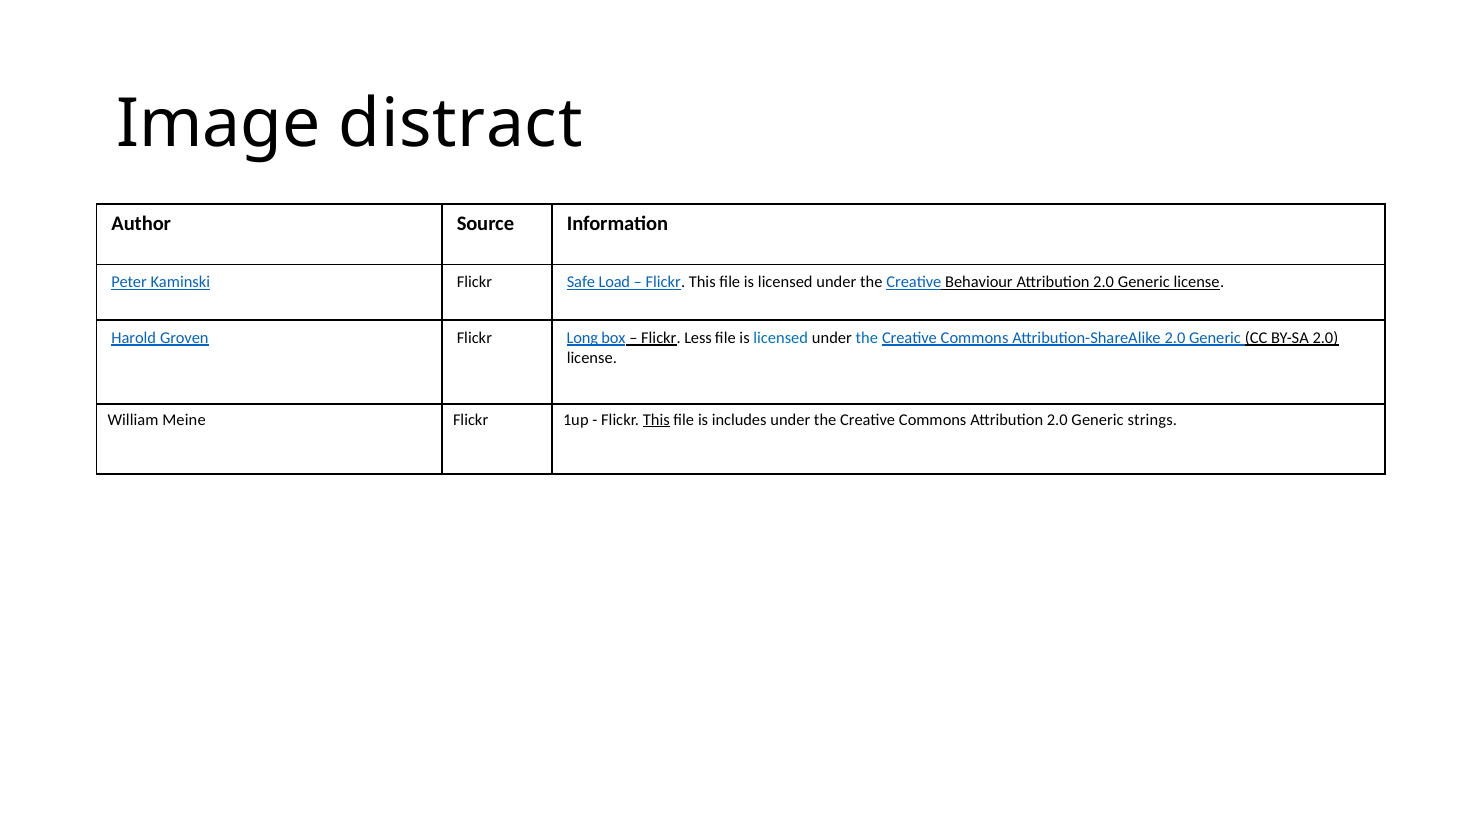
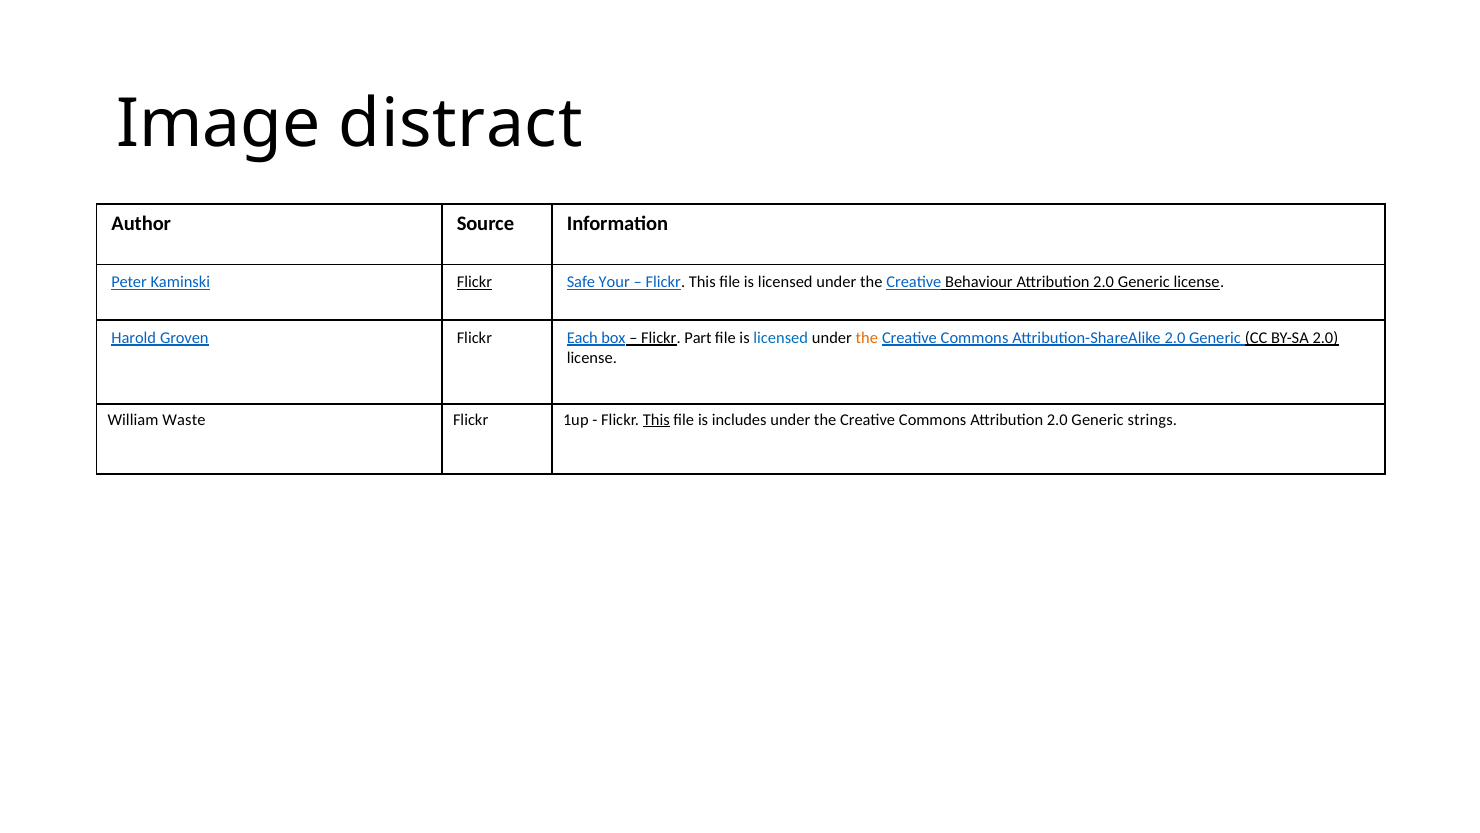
Flickr underline: none -> present (474, 282)
Load: Load -> Your (614, 282)
Long: Long -> Each (582, 338)
Less: Less -> Part (698, 338)
the colour: blue -> orange (867, 338)
Meine: Meine -> Waste (184, 419)
